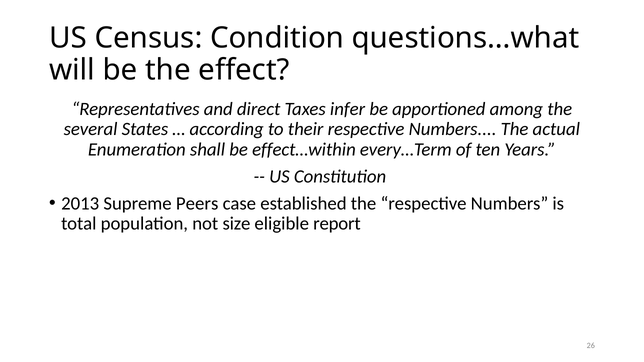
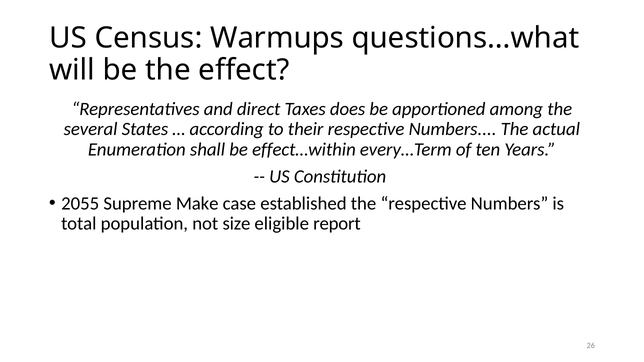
Condition: Condition -> Warmups (277, 38)
infer: infer -> does (348, 109)
2013: 2013 -> 2055 (80, 203)
Peers: Peers -> Make (197, 203)
